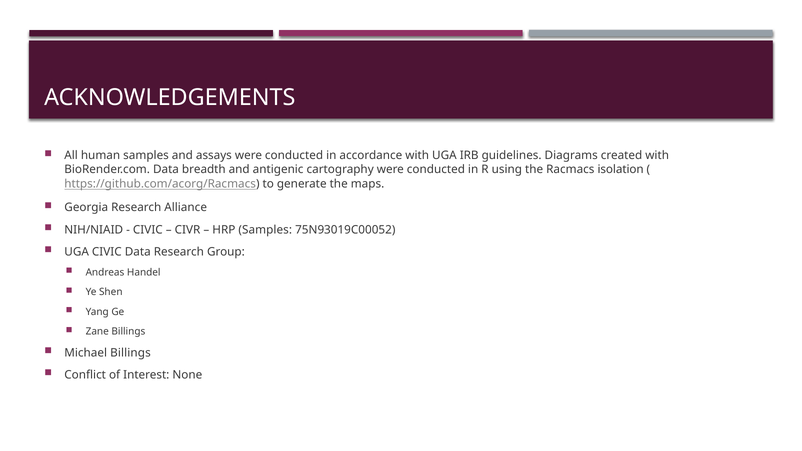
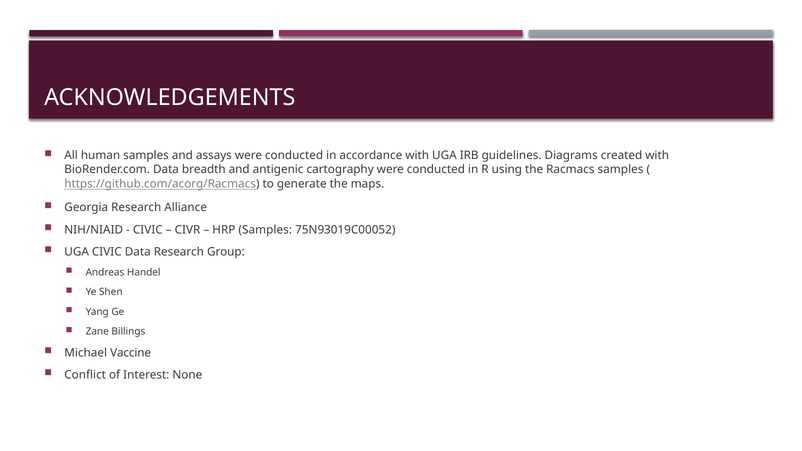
Racmacs isolation: isolation -> samples (621, 170)
Michael Billings: Billings -> Vaccine (131, 353)
